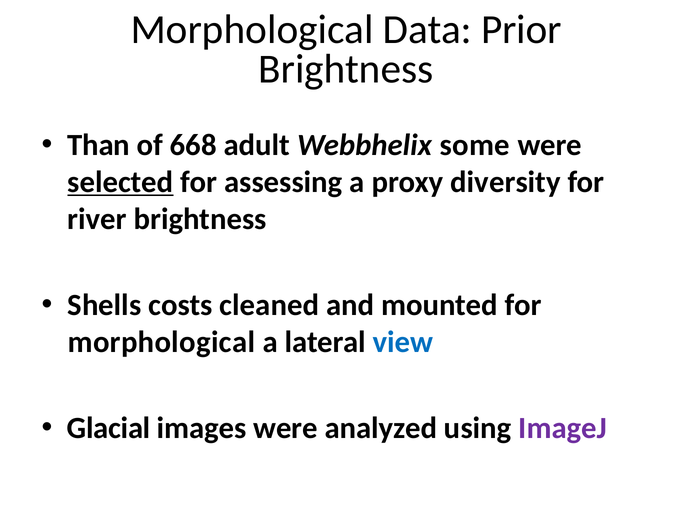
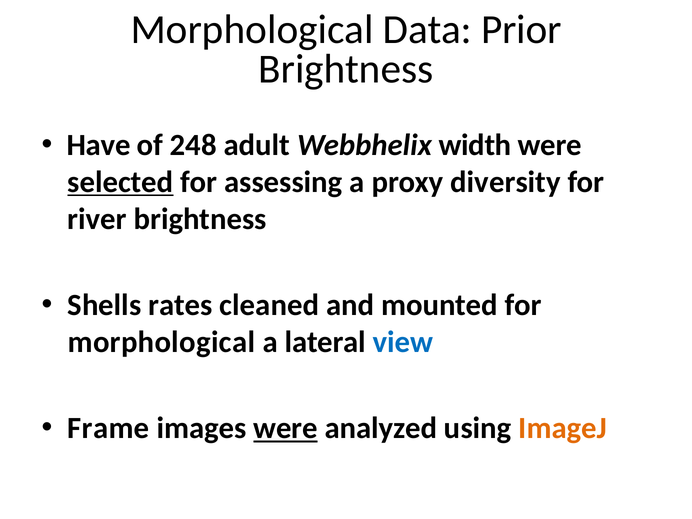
Than: Than -> Have (99, 145)
668: 668 -> 248 (193, 145)
some: some -> width (475, 145)
costs: costs -> rates (180, 305)
Glacial: Glacial -> Frame (108, 428)
were underline: none -> present (286, 428)
ImageJ colour: purple -> orange (563, 428)
